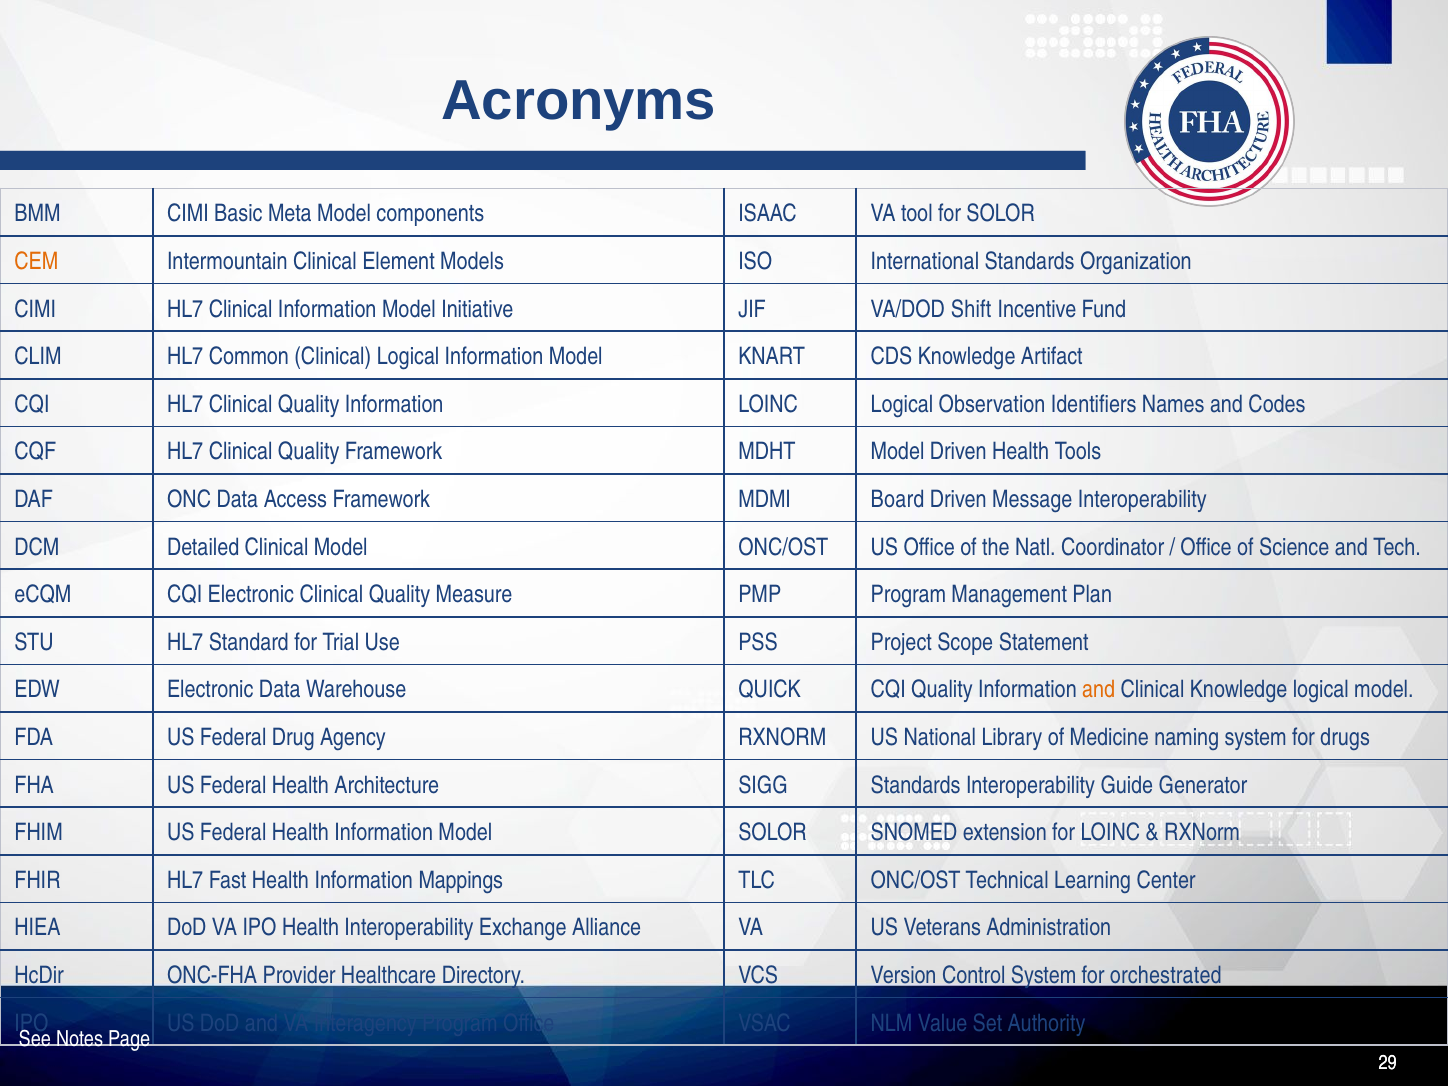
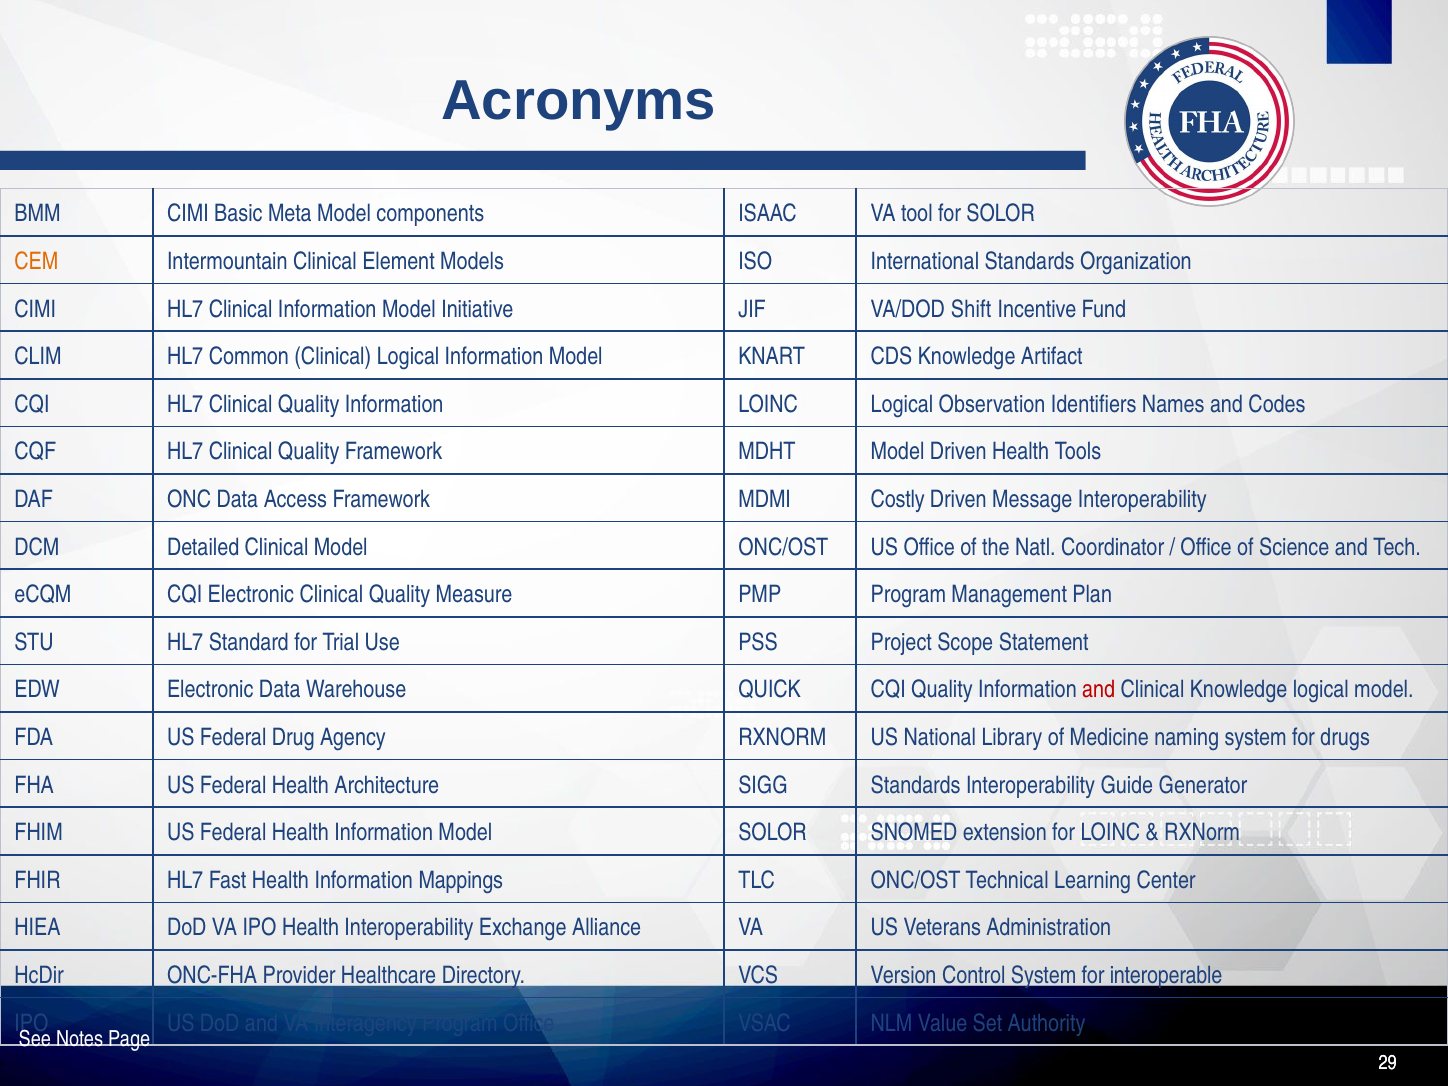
Board: Board -> Costly (898, 500)
and colour: orange -> red (1099, 690)
orchestrated: orchestrated -> interoperable (1166, 976)
